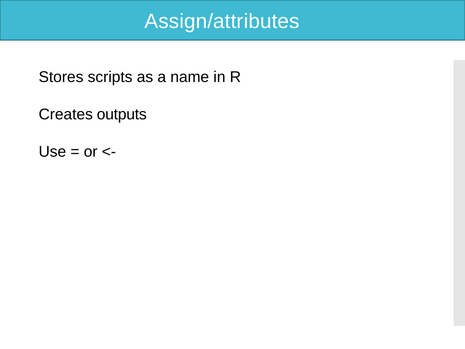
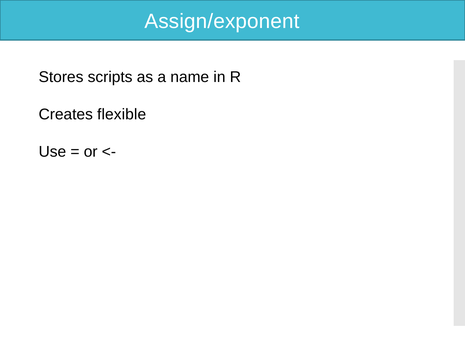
Assign/attributes: Assign/attributes -> Assign/exponent (222, 21)
outputs: outputs -> flexible (122, 114)
